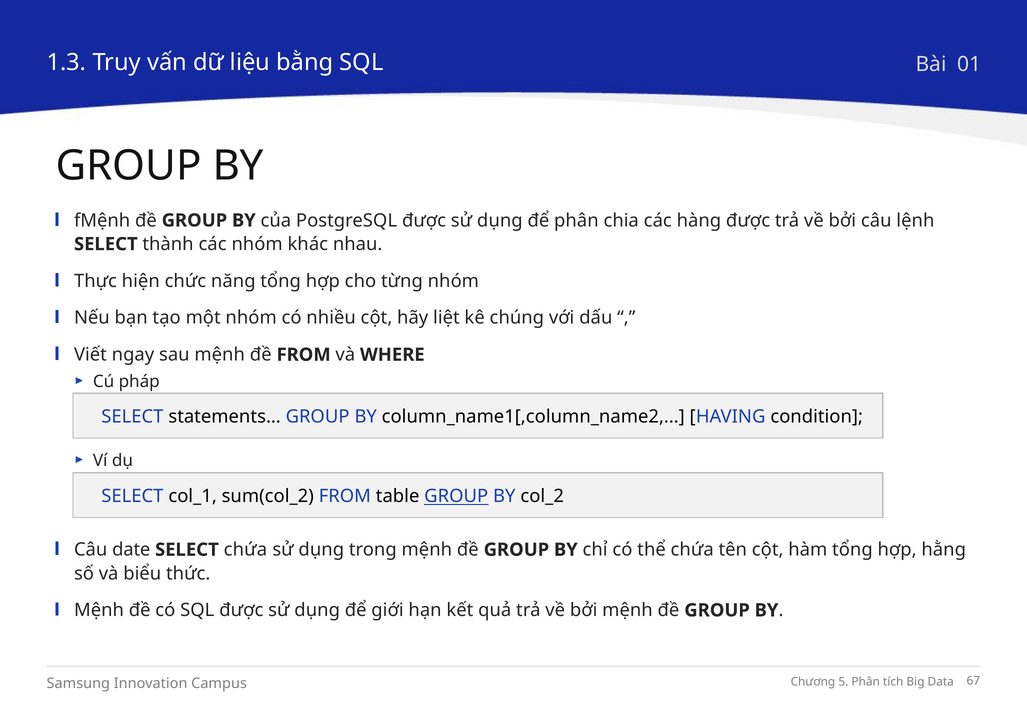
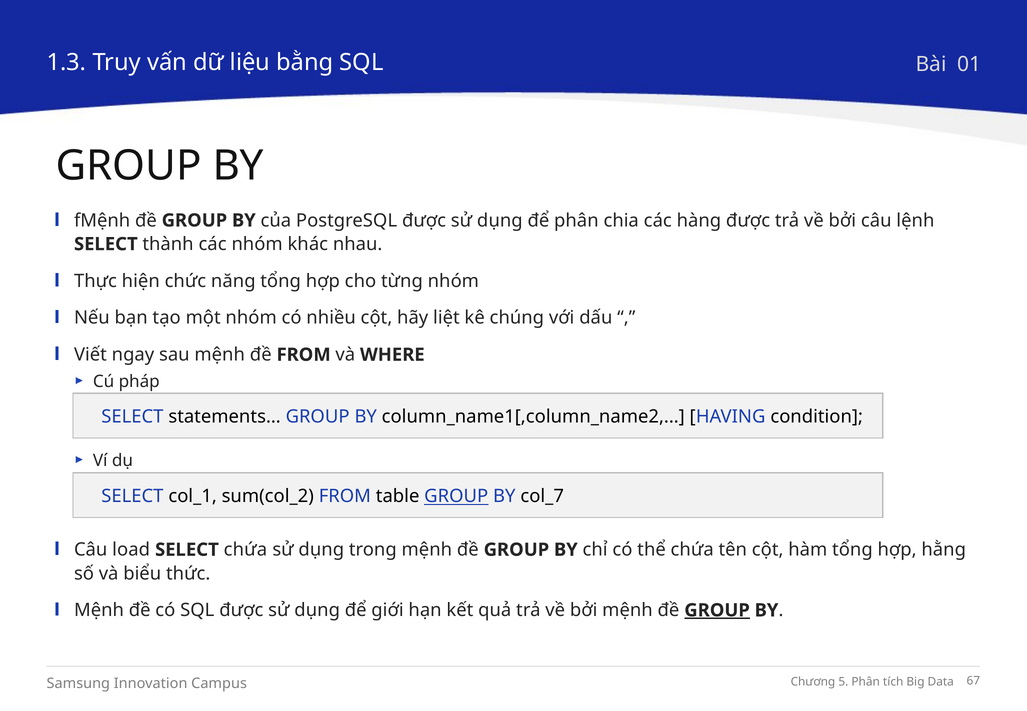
col_2: col_2 -> col_7 (542, 496)
date: date -> load (131, 550)
GROUP underline: none -> present (717, 610)
